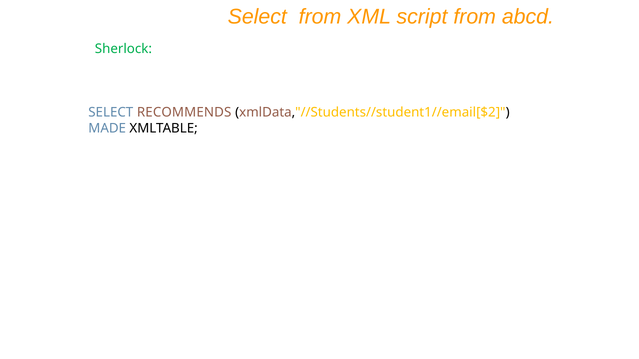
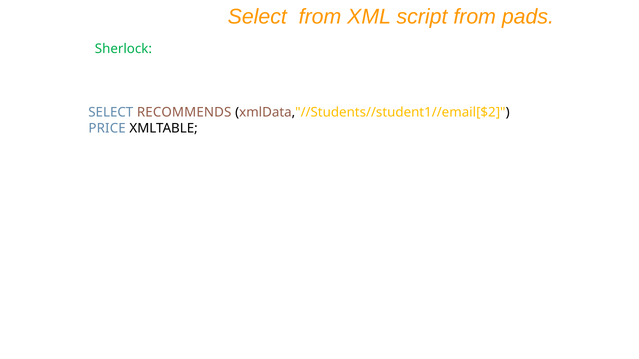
abcd: abcd -> pads (528, 17)
MADE: MADE -> PRICE (107, 129)
